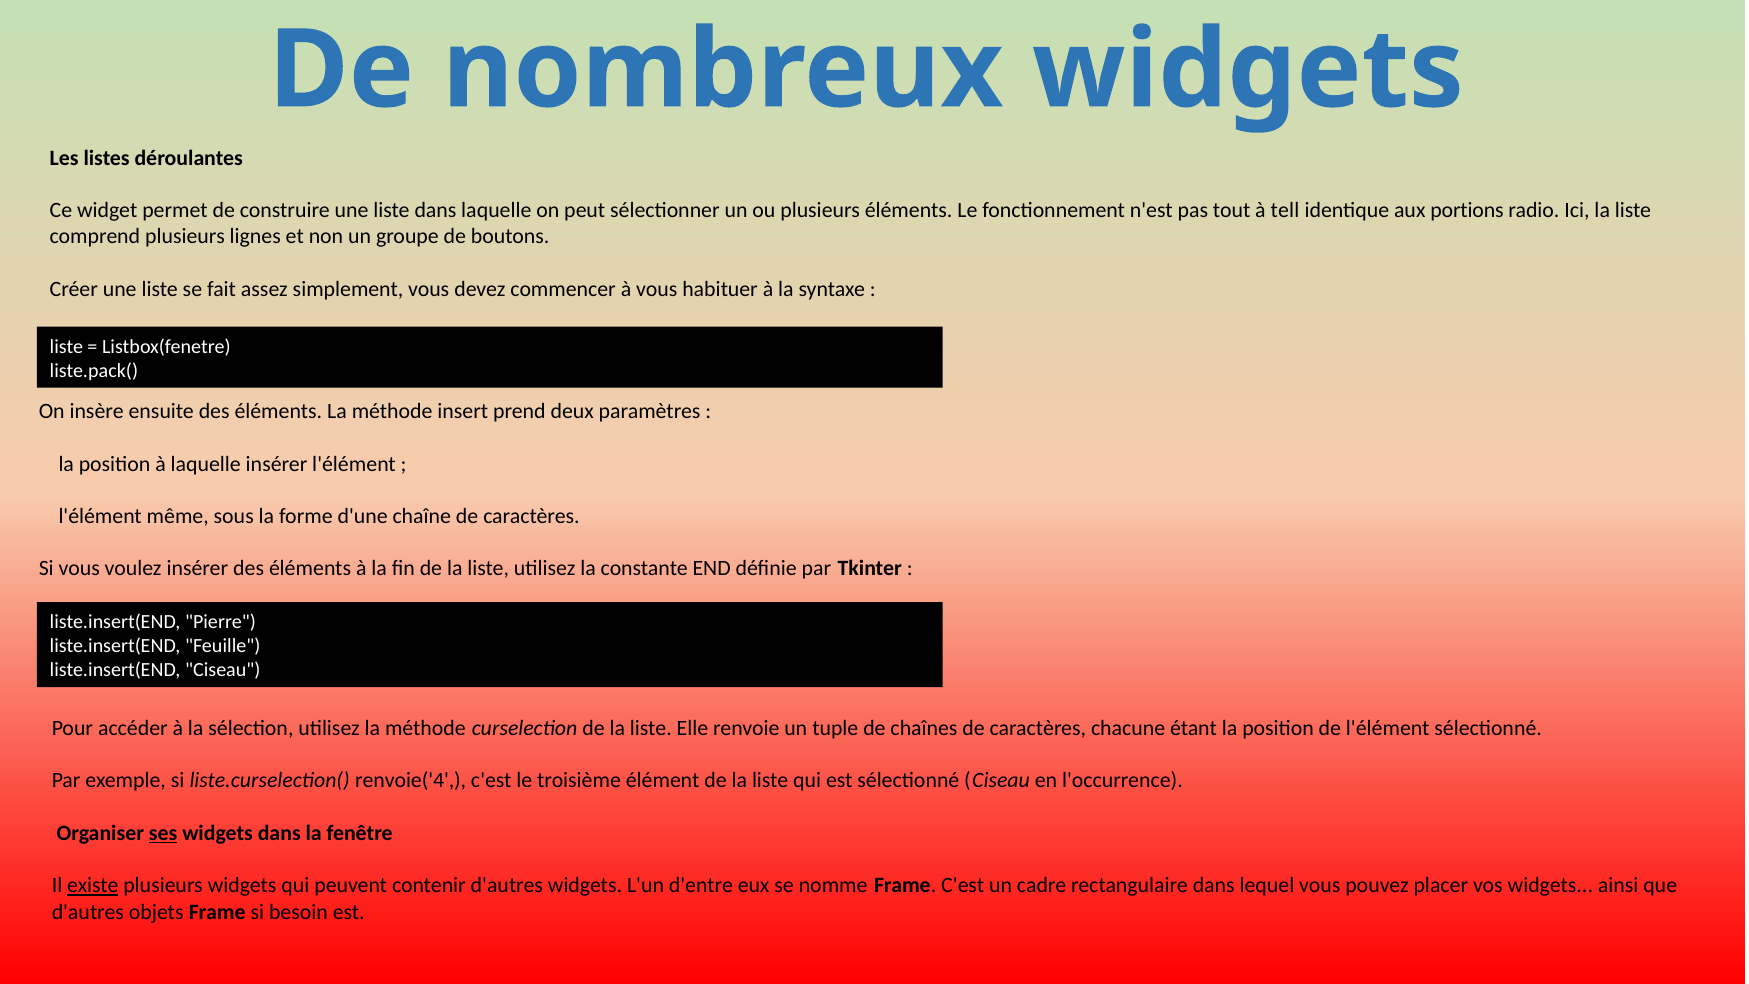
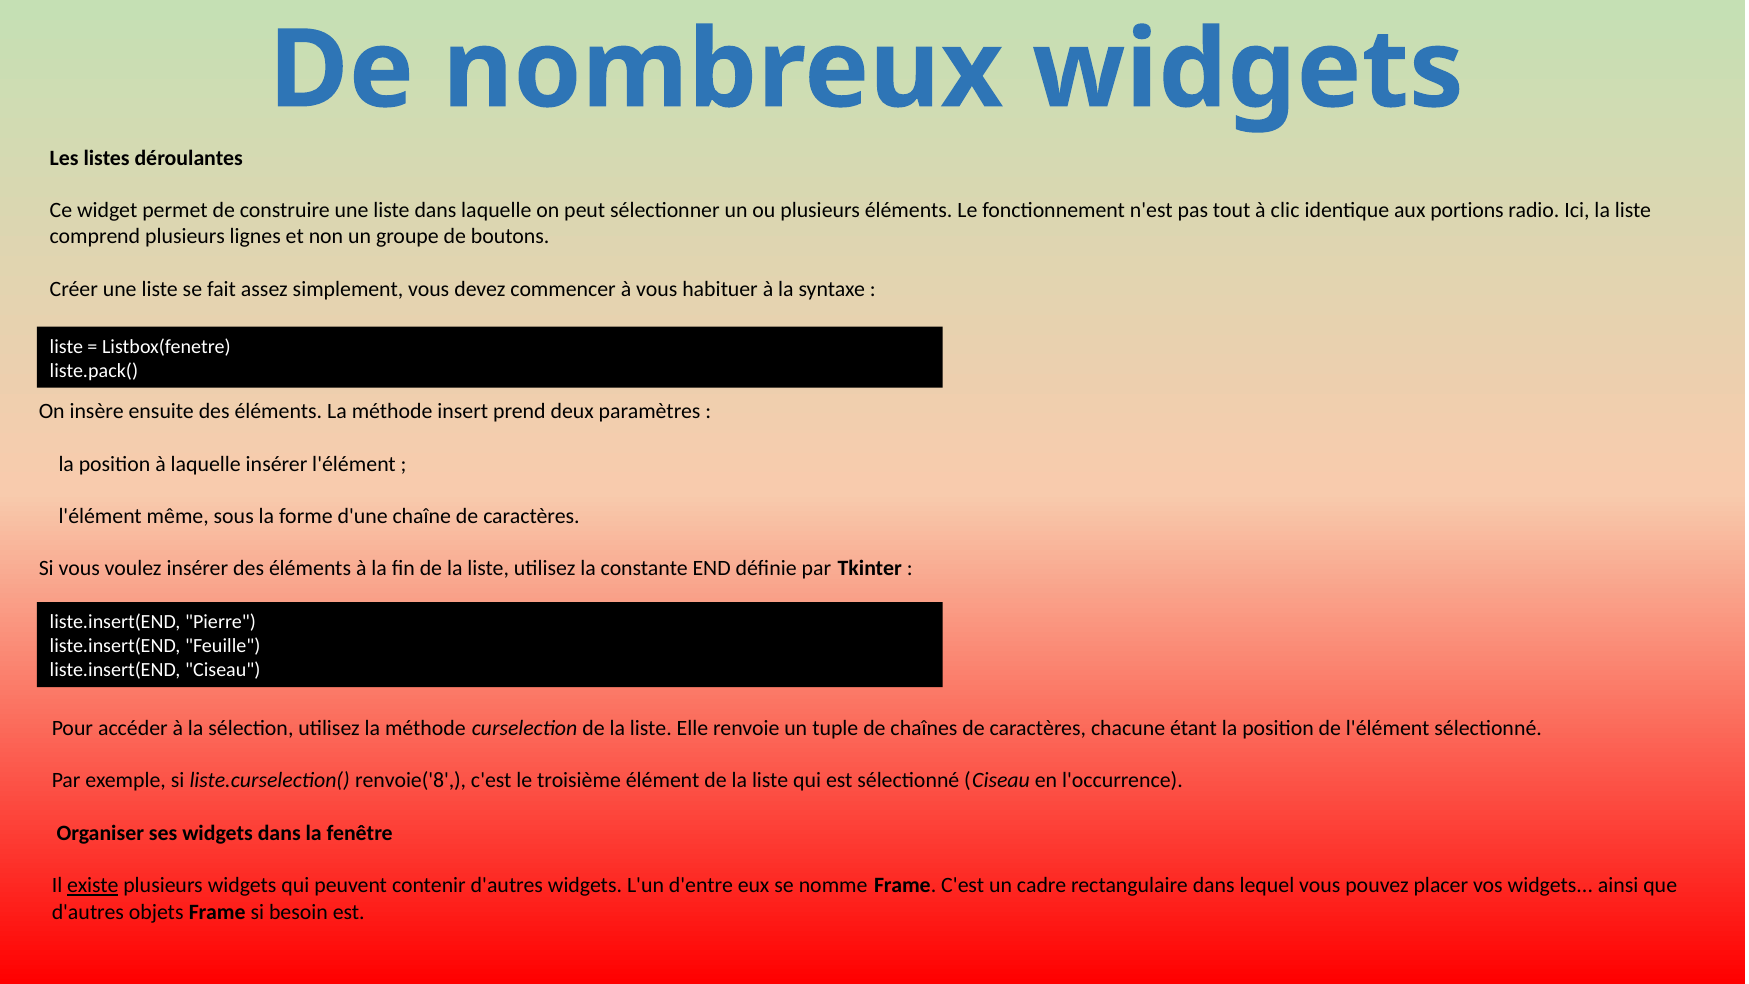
tell: tell -> clic (1285, 210)
renvoie('4: renvoie('4 -> renvoie('8 (411, 781)
ses underline: present -> none (163, 833)
